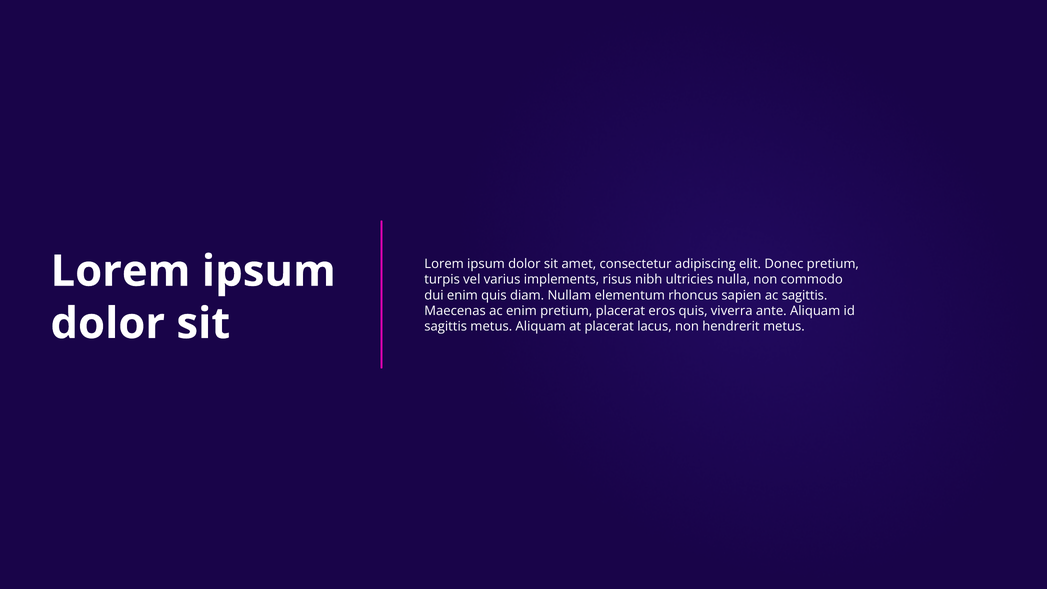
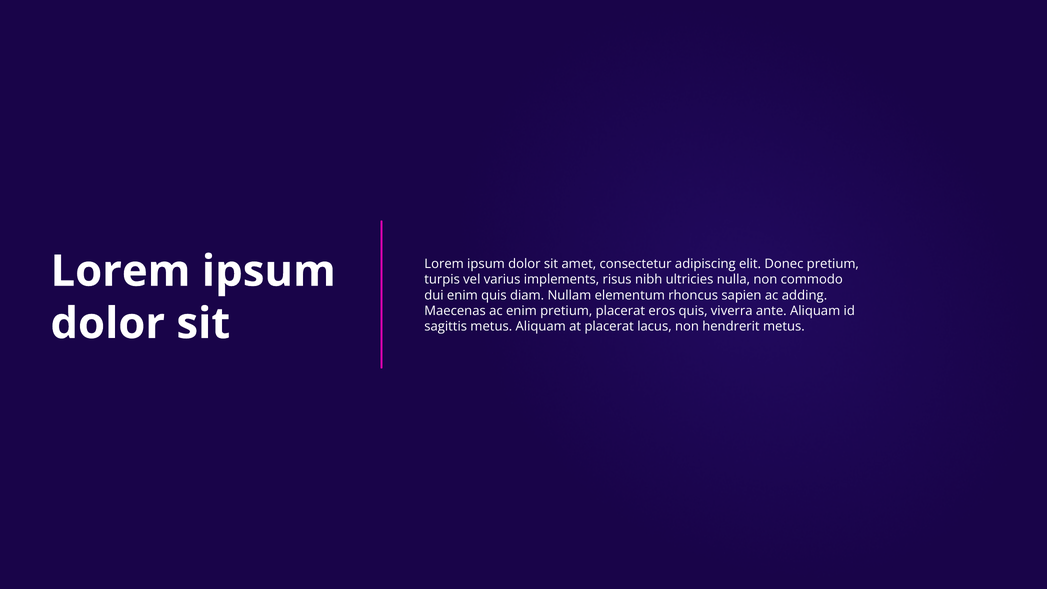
ac sagittis: sagittis -> adding (804, 295)
